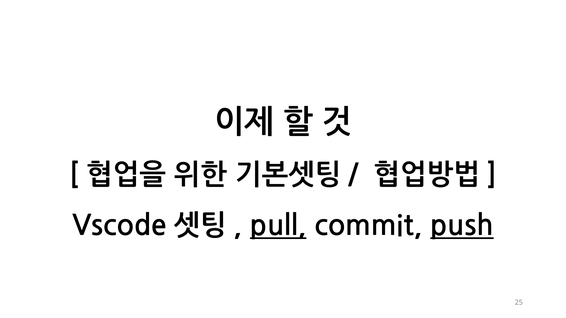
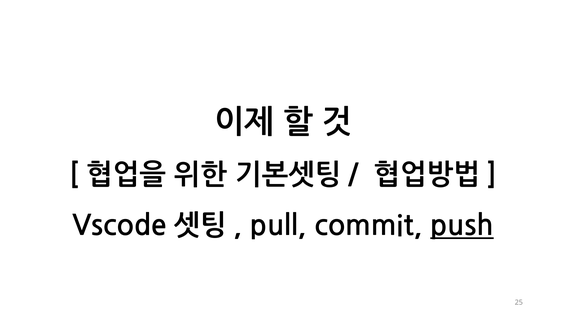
pull underline: present -> none (278, 226)
